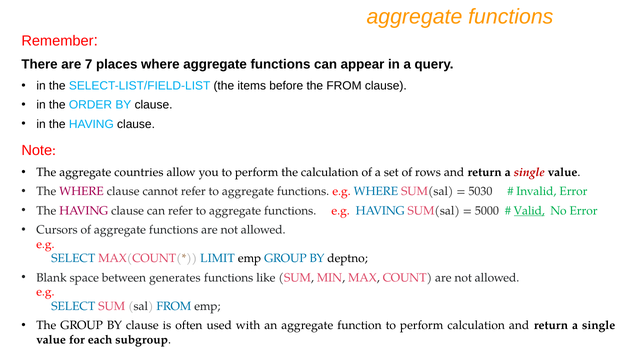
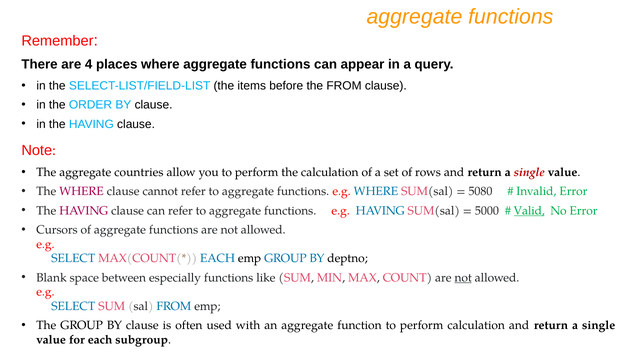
7: 7 -> 4 (89, 64)
5030: 5030 -> 5080 (480, 191)
LIMIT: LIMIT -> EACH (218, 258)
generates: generates -> especially (175, 278)
not underline: none -> present (463, 278)
